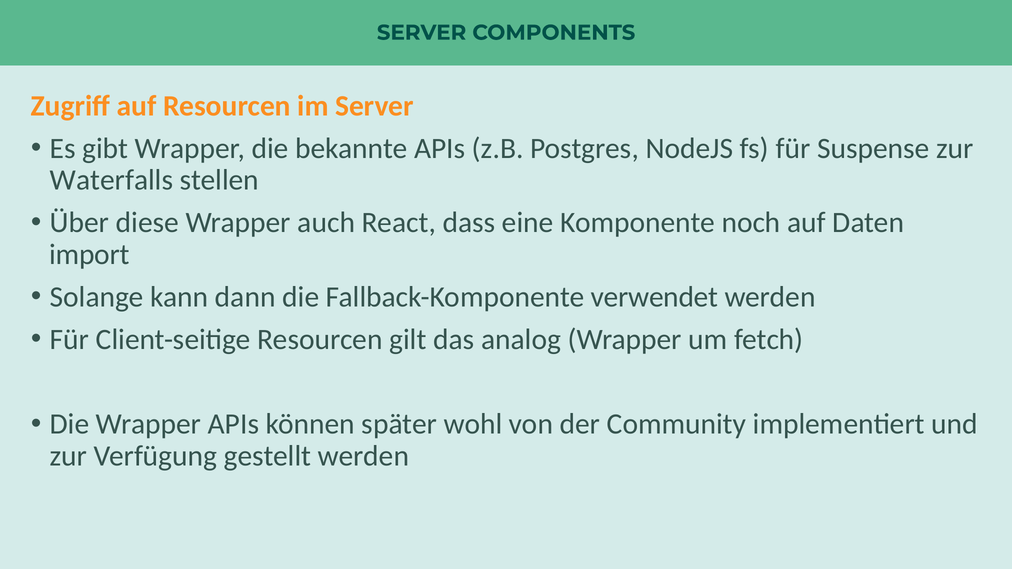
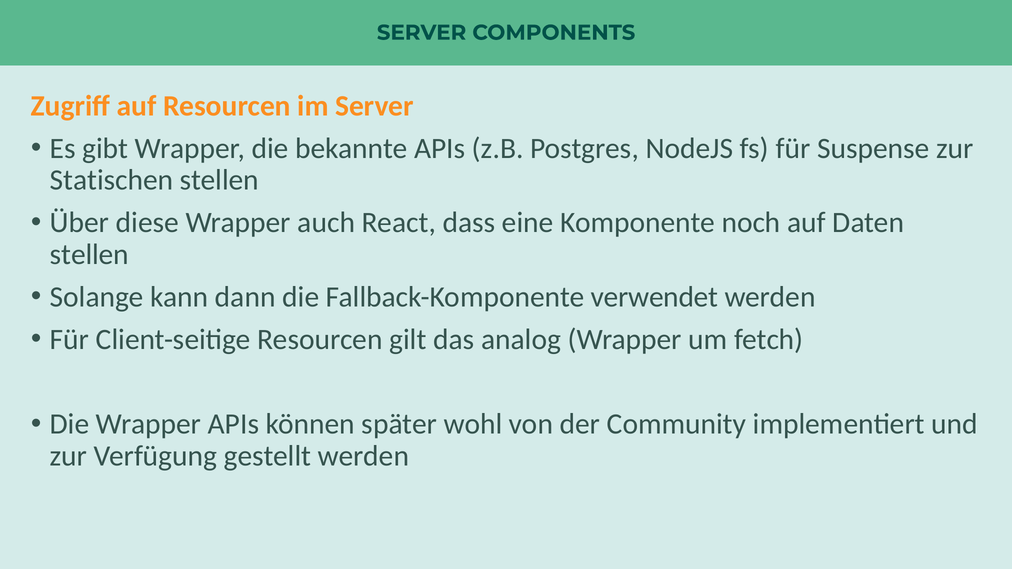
Waterfalls: Waterfalls -> Statischen (112, 180)
import: import -> stellen (89, 255)
